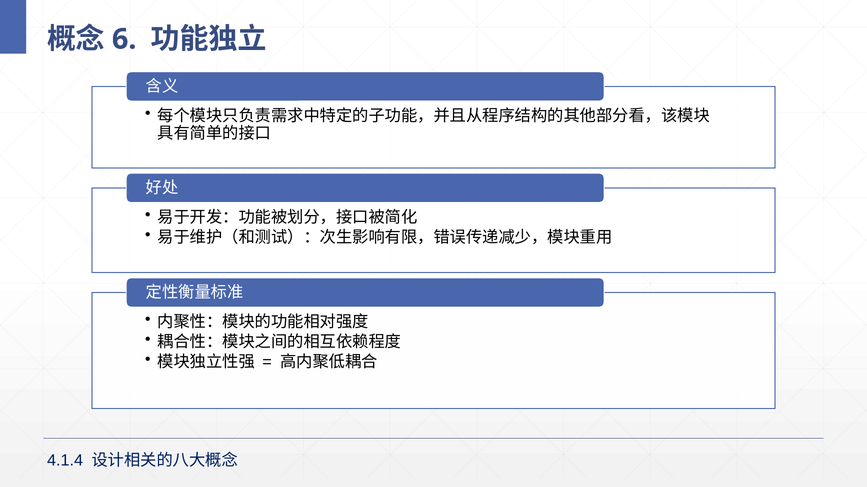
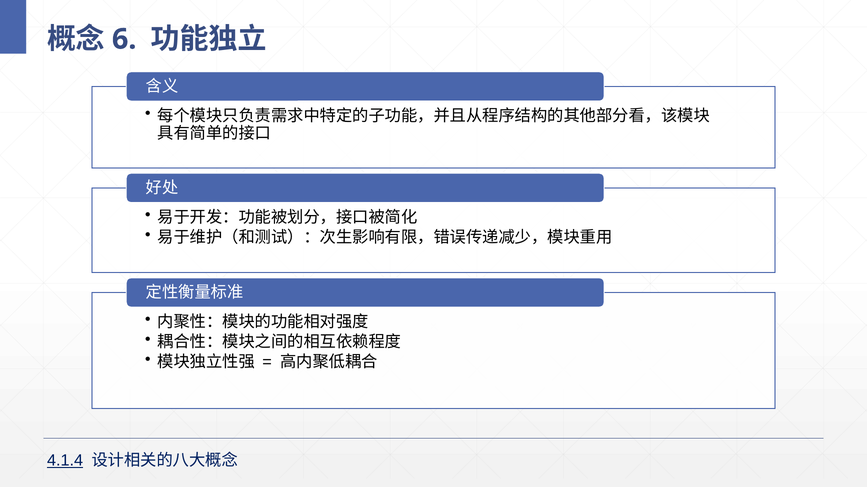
4.1.4 underline: none -> present (65, 461)
